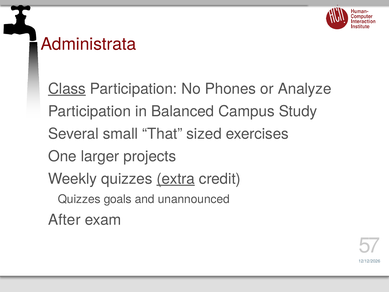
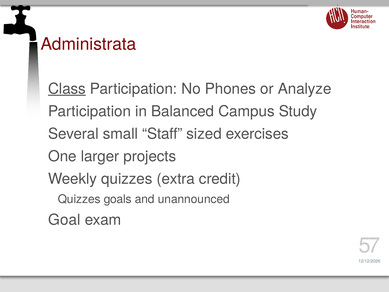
That: That -> Staff (162, 134)
extra underline: present -> none (176, 179)
After: After -> Goal (64, 220)
